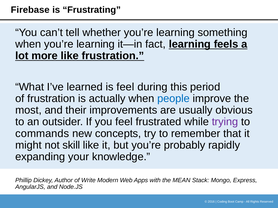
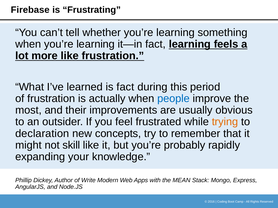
is feel: feel -> fact (125, 87)
trying colour: purple -> orange (225, 122)
commands: commands -> declaration (42, 134)
